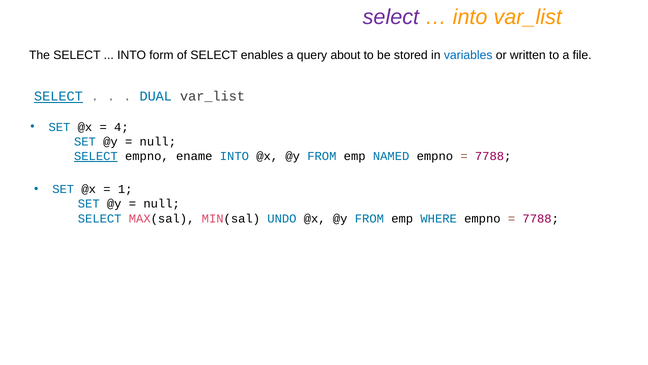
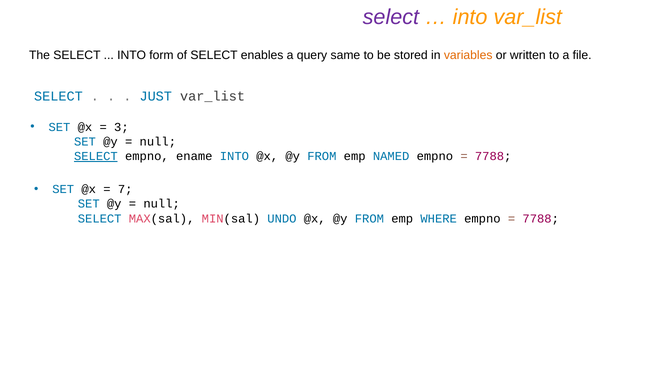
about: about -> same (345, 55)
variables colour: blue -> orange (468, 55)
SELECT underline: present -> none (58, 96)
DUAL: DUAL -> JUST (156, 96)
4: 4 -> 3 (121, 127)
1: 1 -> 7 (125, 189)
